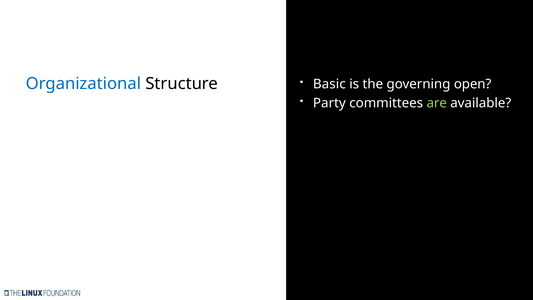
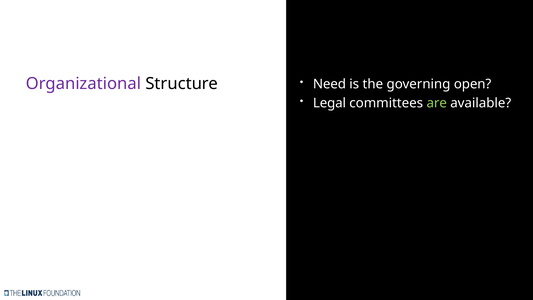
Basic: Basic -> Need (329, 84)
Organizational colour: blue -> purple (83, 83)
Party: Party -> Legal (329, 103)
